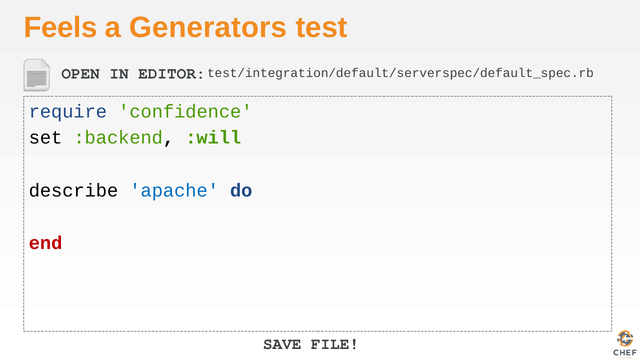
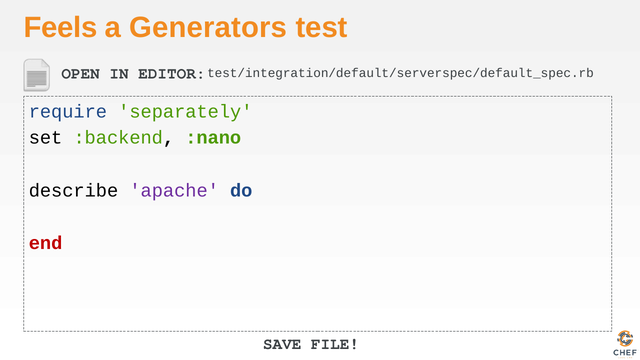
confidence: confidence -> separately (185, 111)
:will: :will -> :nano (213, 138)
apache colour: blue -> purple (174, 190)
